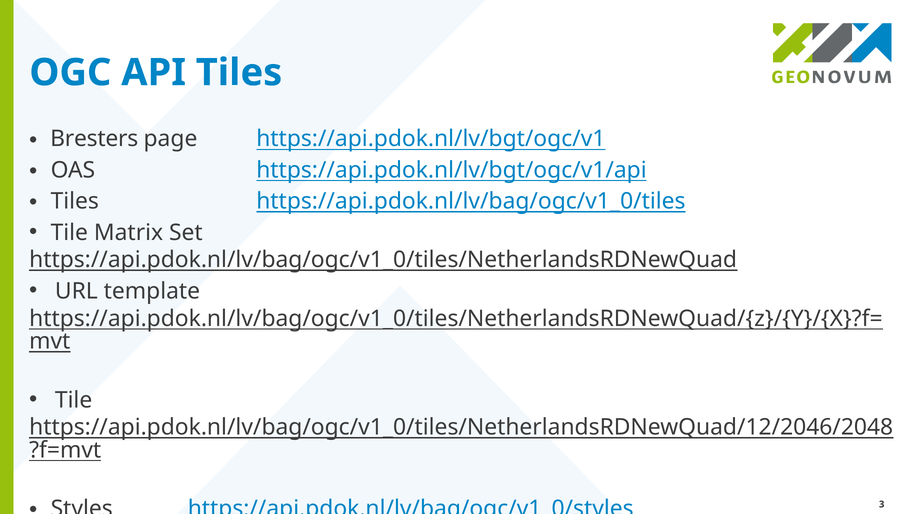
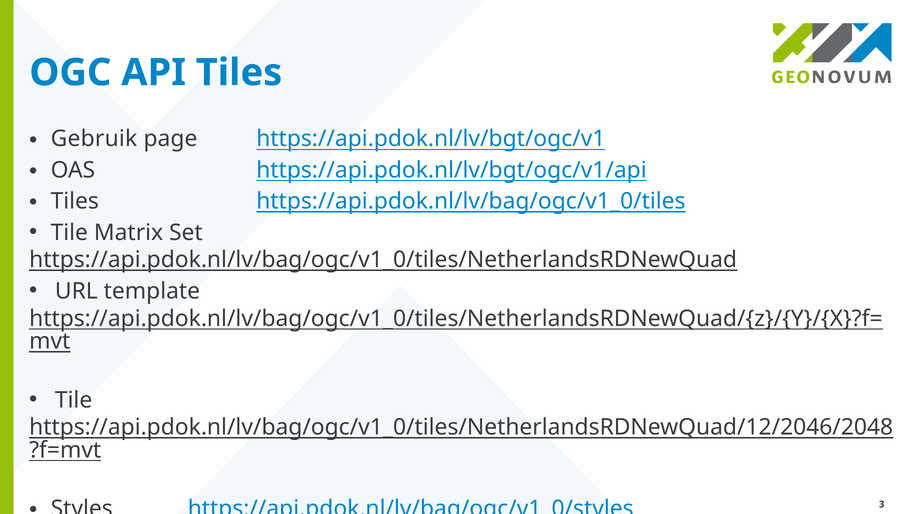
Bresters: Bresters -> Gebruik (94, 139)
